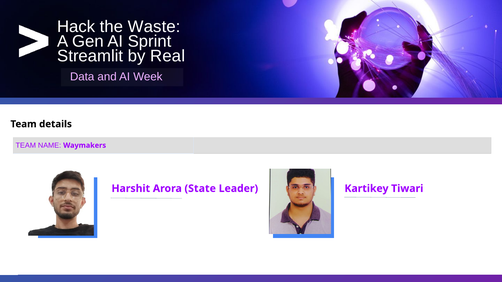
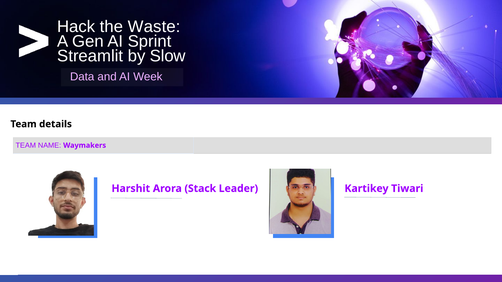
Real: Real -> Slow (168, 56)
State: State -> Stack (200, 189)
